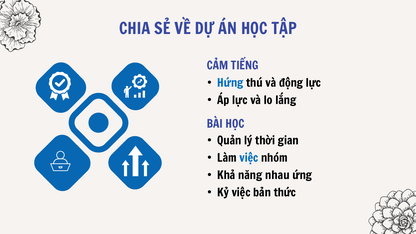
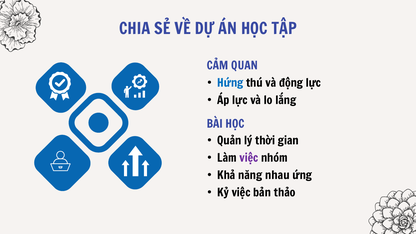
TIẾNG: TIẾNG -> QUAN (245, 66)
việc colour: blue -> purple (249, 158)
thức: thức -> thảo (285, 193)
